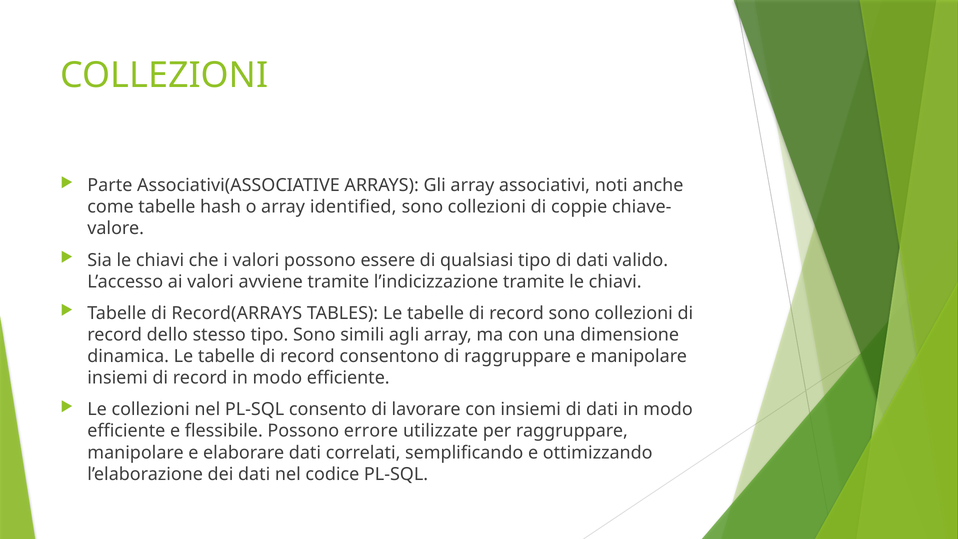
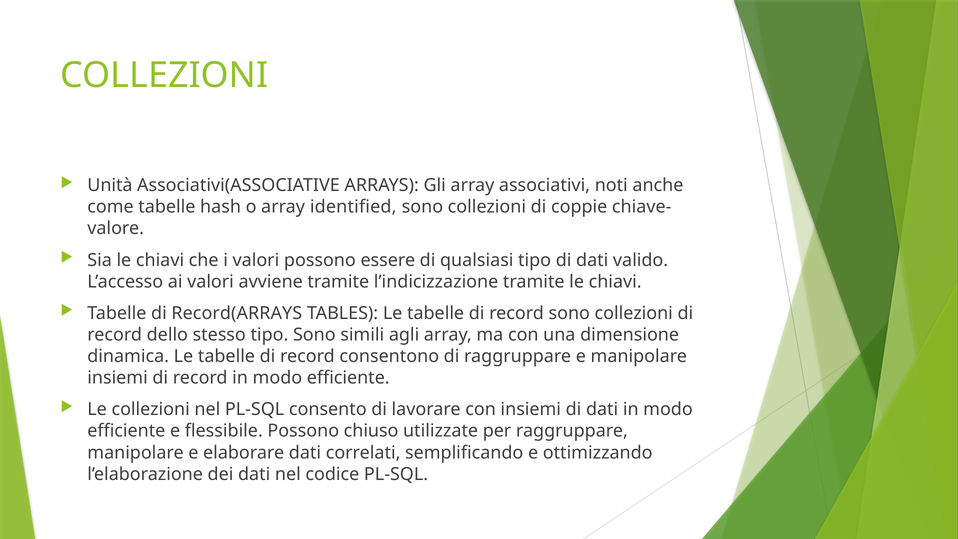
Parte: Parte -> Unità (110, 185)
errore: errore -> chiuso (371, 431)
